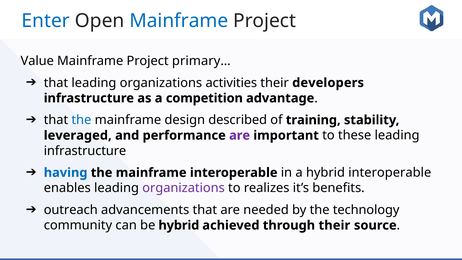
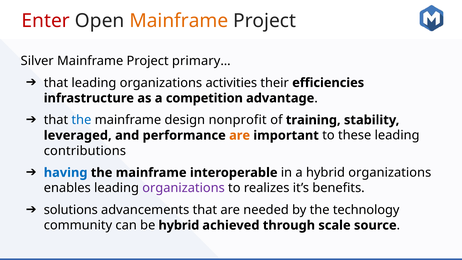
Enter colour: blue -> red (46, 21)
Mainframe colour: blue -> orange (179, 21)
Value: Value -> Silver (37, 61)
developers: developers -> efficiencies (328, 83)
described: described -> nonprofit (238, 120)
are colour: purple -> orange (240, 135)
infrastructure: infrastructure -> contributions (85, 151)
hybrid interoperable: interoperable -> organizations (390, 173)
outreach: outreach -> solutions (71, 210)
through their: their -> scale (335, 225)
